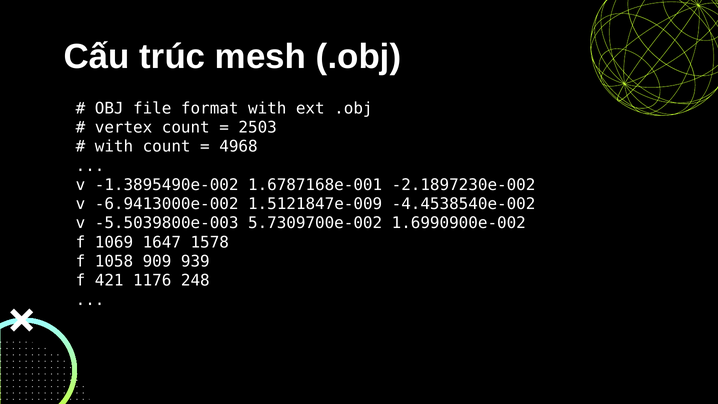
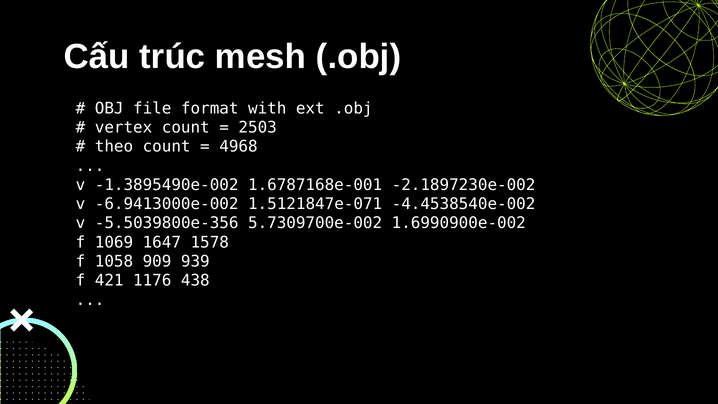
with: with -> theo (114, 147)
1.5121847e-009: 1.5121847e-009 -> 1.5121847e-071 (315, 204)
-5.5039800e-003: -5.5039800e-003 -> -5.5039800e-356 (167, 223)
248: 248 -> 438 (195, 281)
